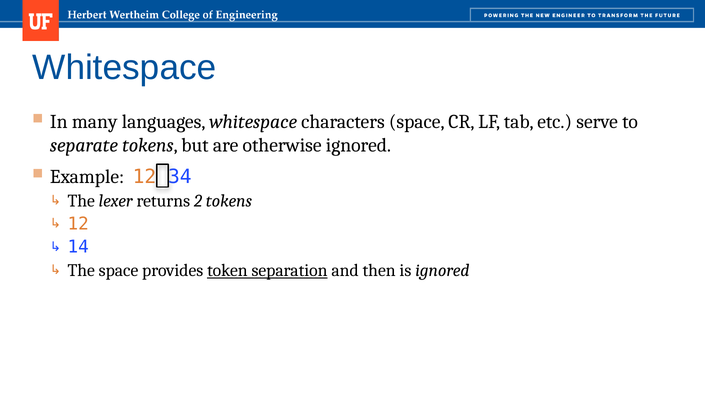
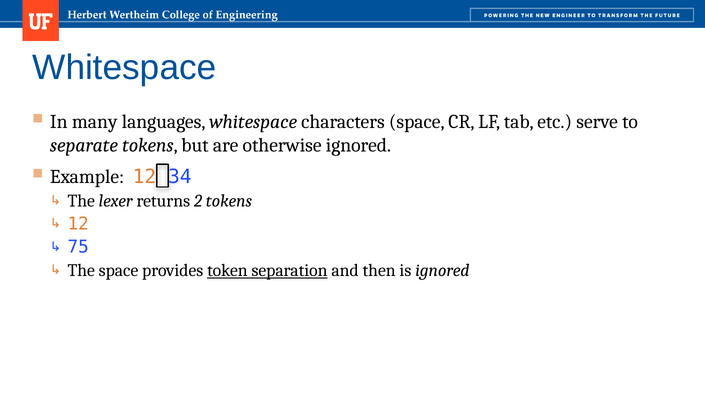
14: 14 -> 75 (78, 247)
